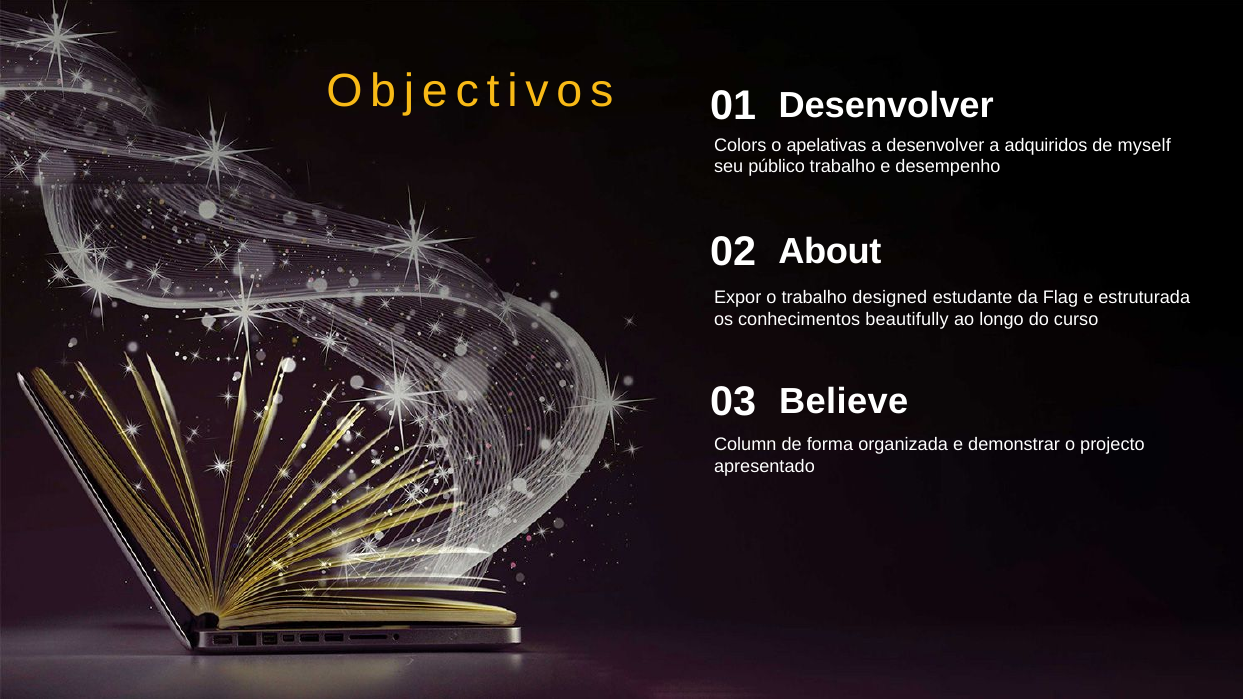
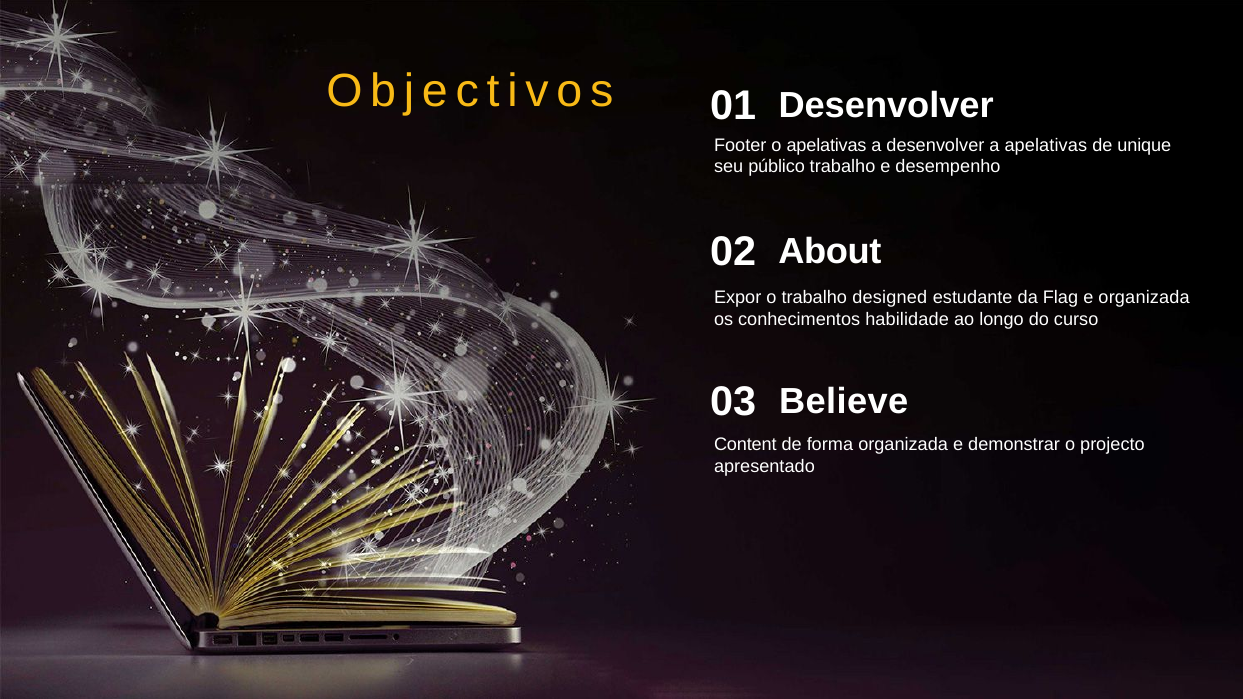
Colors: Colors -> Footer (740, 145)
a adquiridos: adquiridos -> apelativas (1046, 145)
myself: myself -> unique (1144, 145)
e estruturada: estruturada -> organizada (1144, 298)
beautifully: beautifully -> habilidade (907, 319)
Column: Column -> Content (745, 445)
